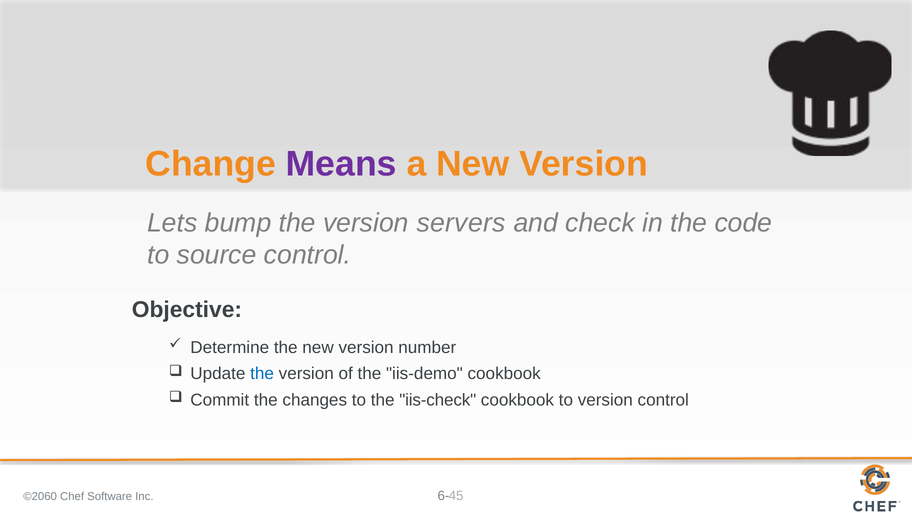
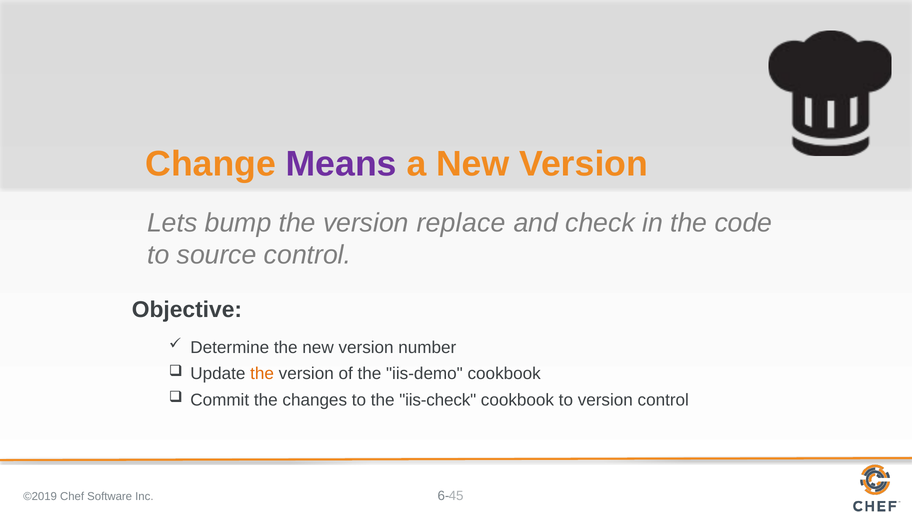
servers: servers -> replace (461, 223)
the colour: blue -> orange (262, 374)
©2060: ©2060 -> ©2019 (40, 496)
